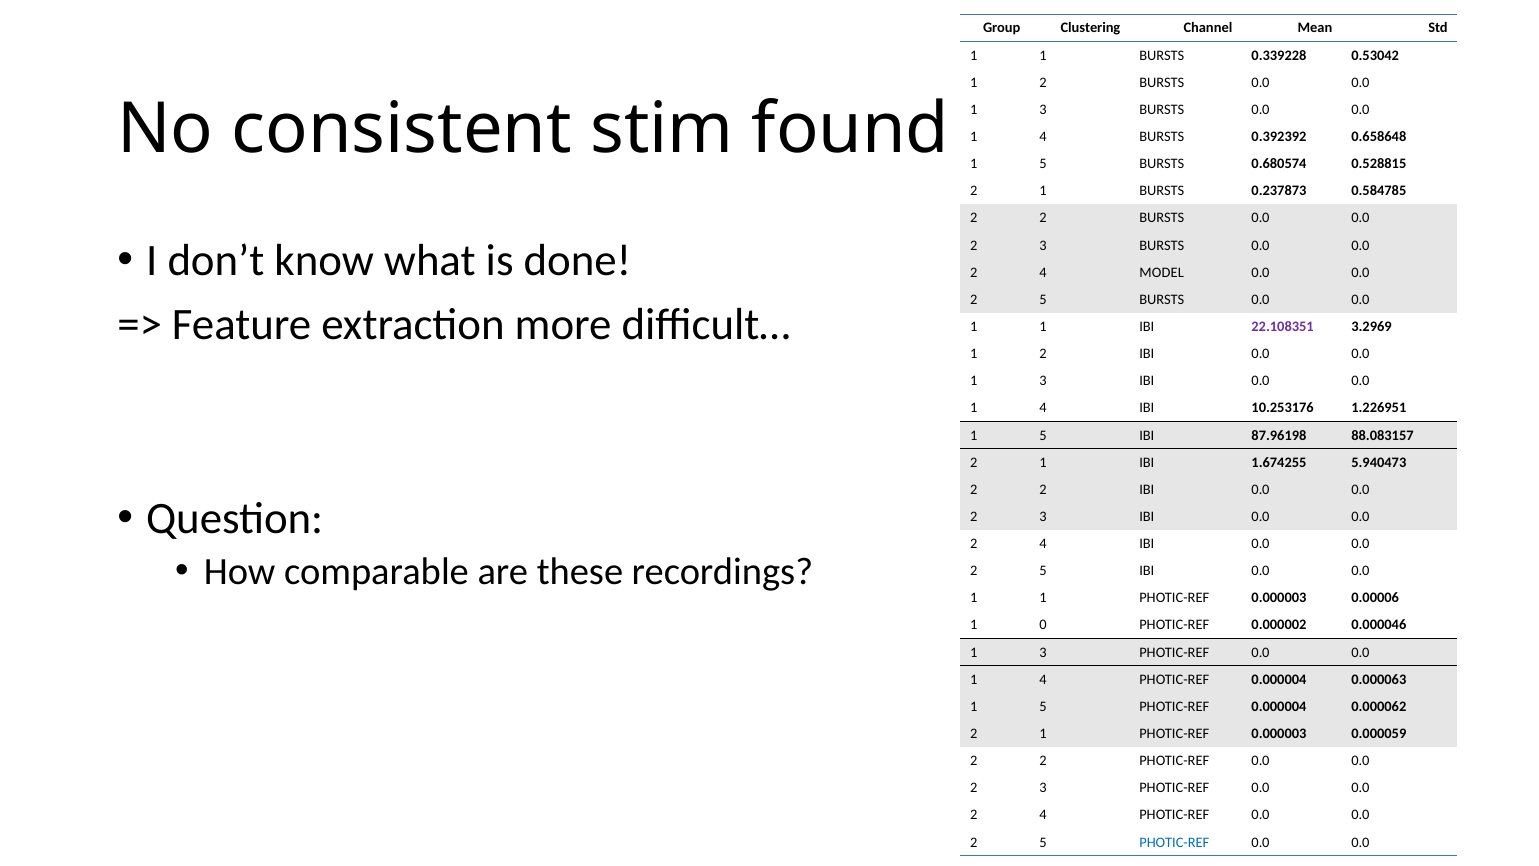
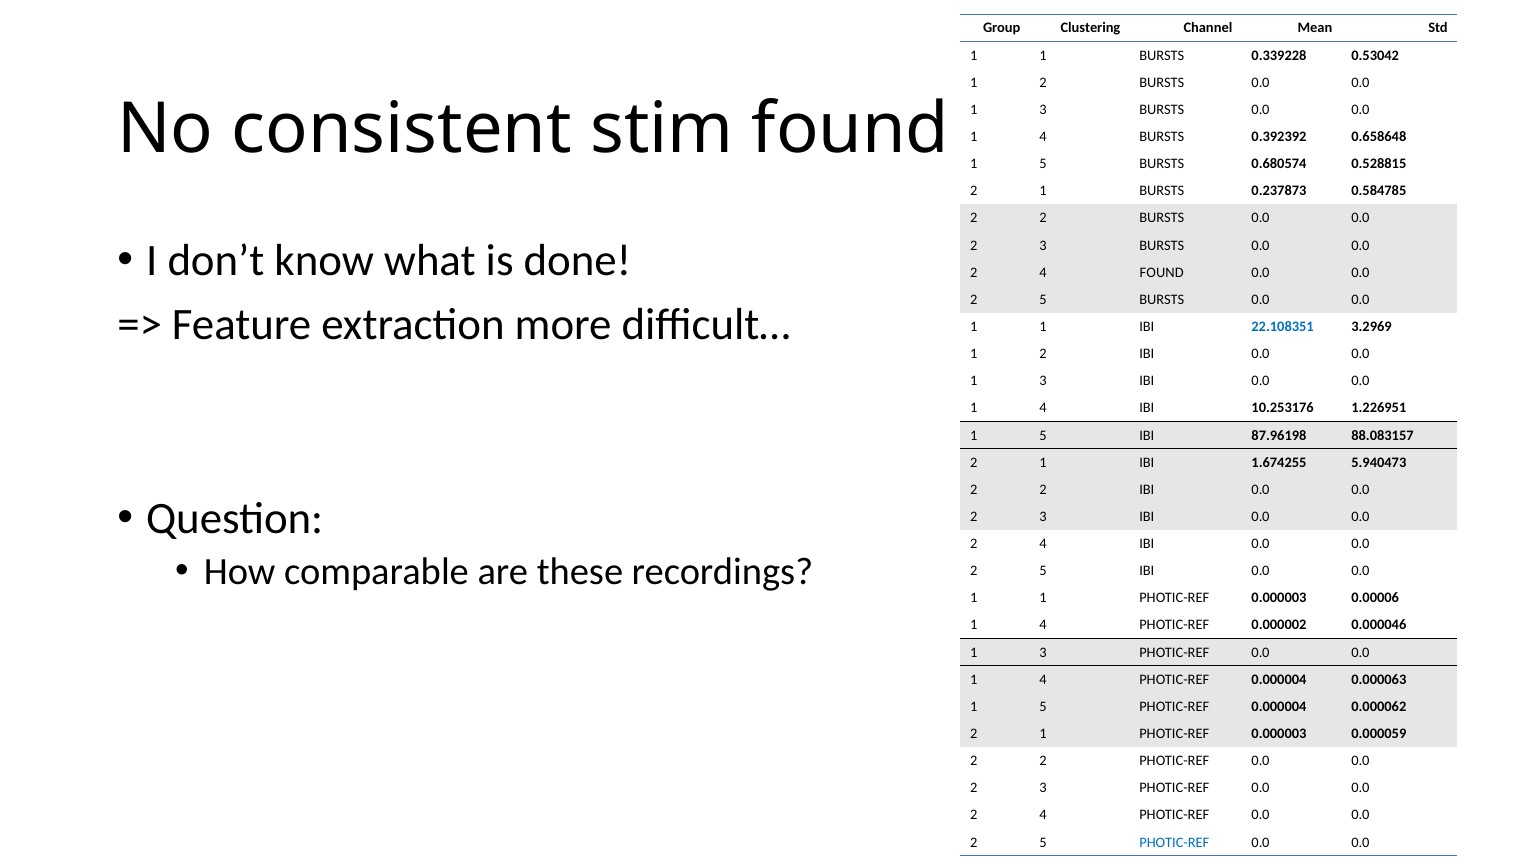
4 MODEL: MODEL -> FOUND (1162, 272)
22.108351 colour: purple -> blue (1283, 327)
0: 0 -> 4 (1043, 625)
